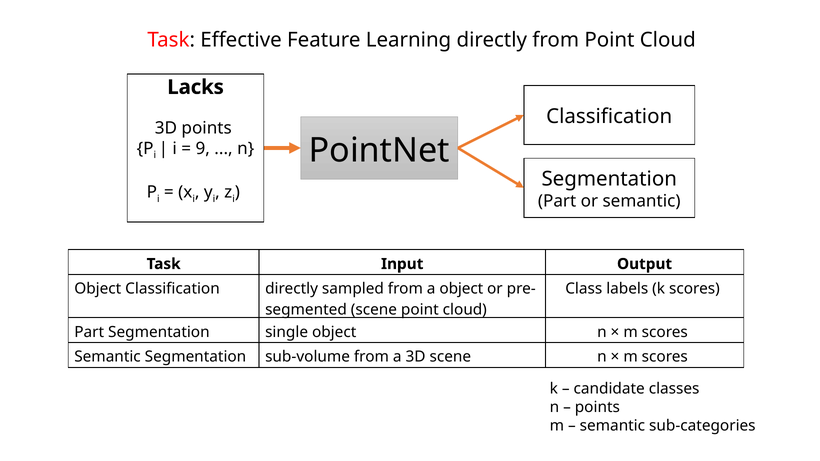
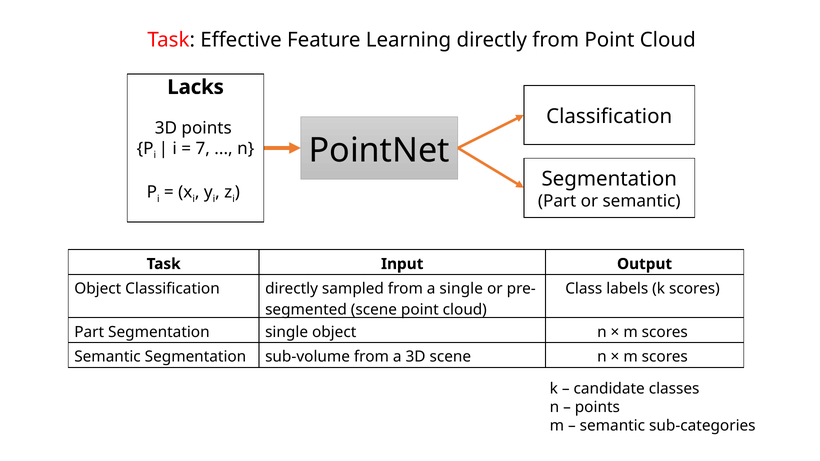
9: 9 -> 7 (203, 148)
a object: object -> single (461, 289)
